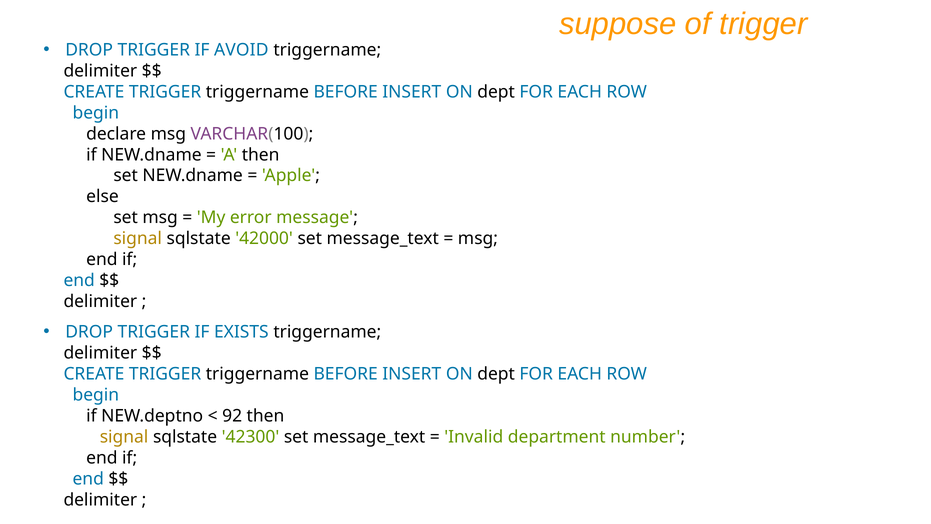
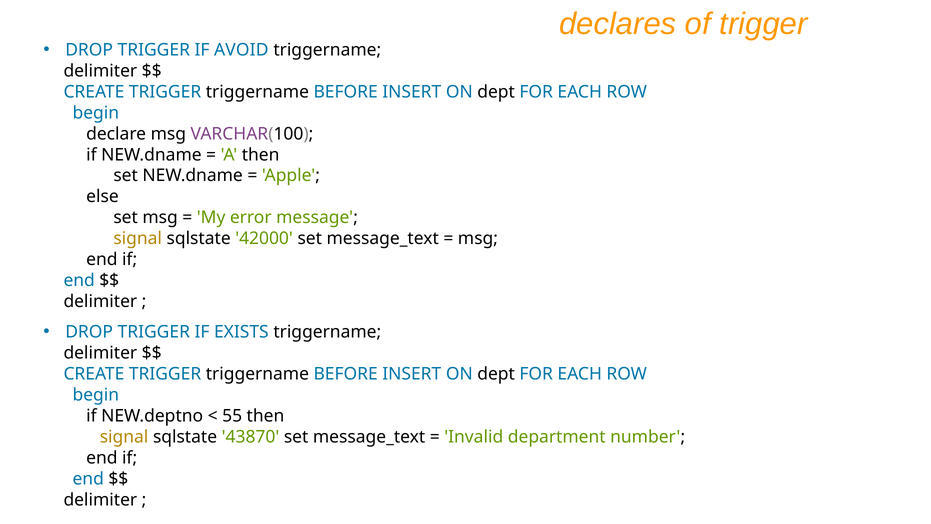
suppose: suppose -> declares (618, 24)
92: 92 -> 55 (232, 416)
42300: 42300 -> 43870 (250, 437)
